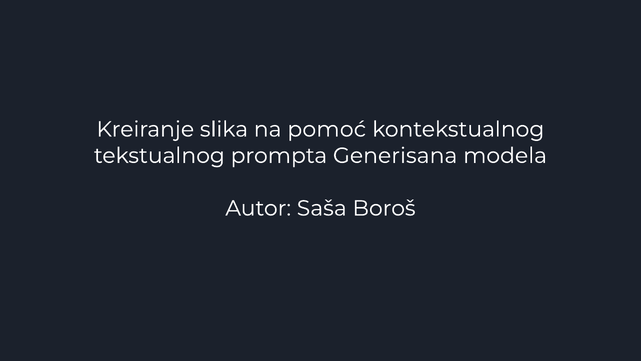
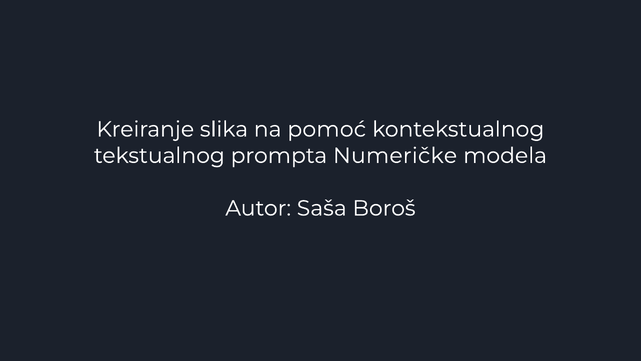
Generisana: Generisana -> Numeričke (395, 155)
